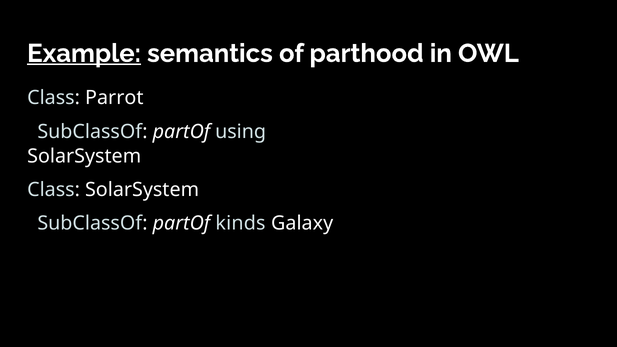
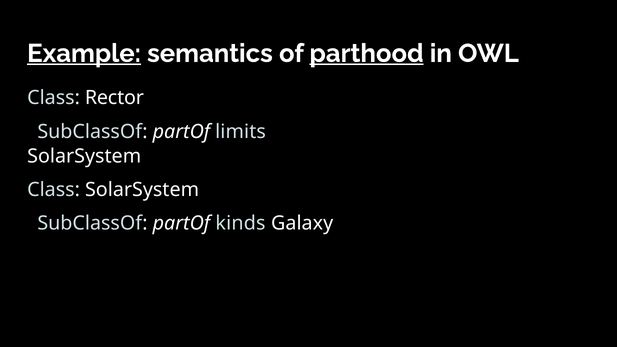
parthood underline: none -> present (367, 53)
Parrot: Parrot -> Rector (114, 98)
using: using -> limits (241, 132)
